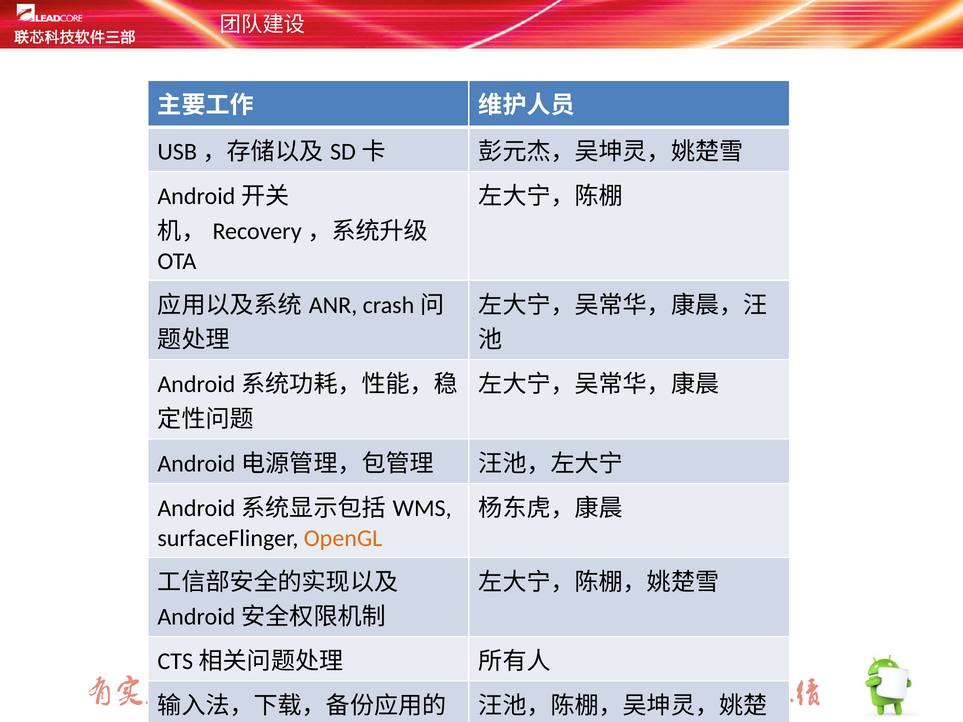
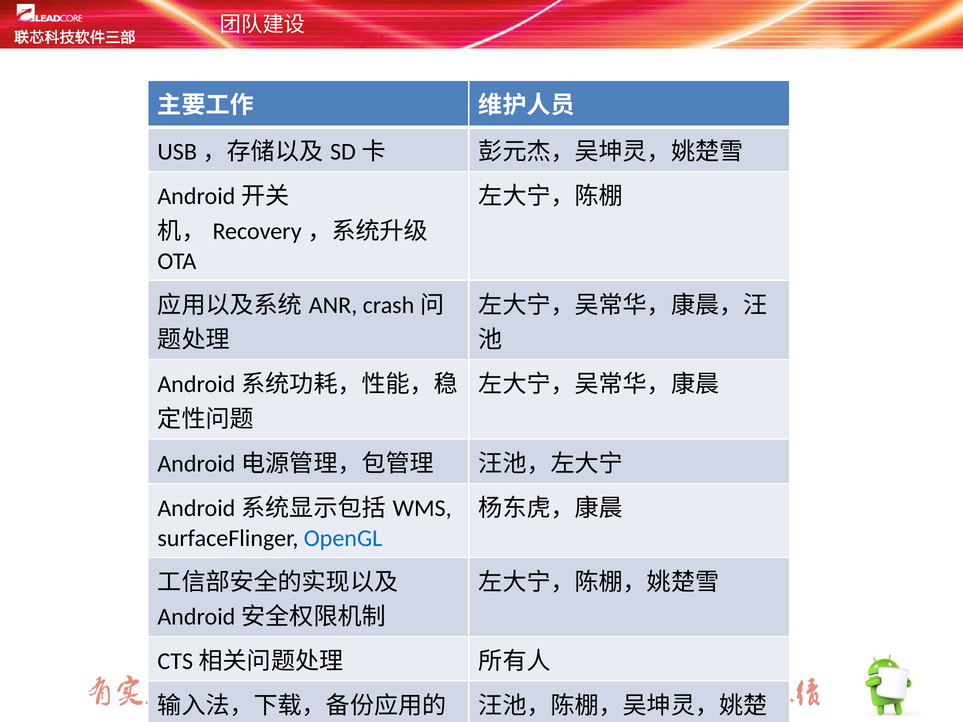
OpenGL colour: orange -> blue (343, 538)
